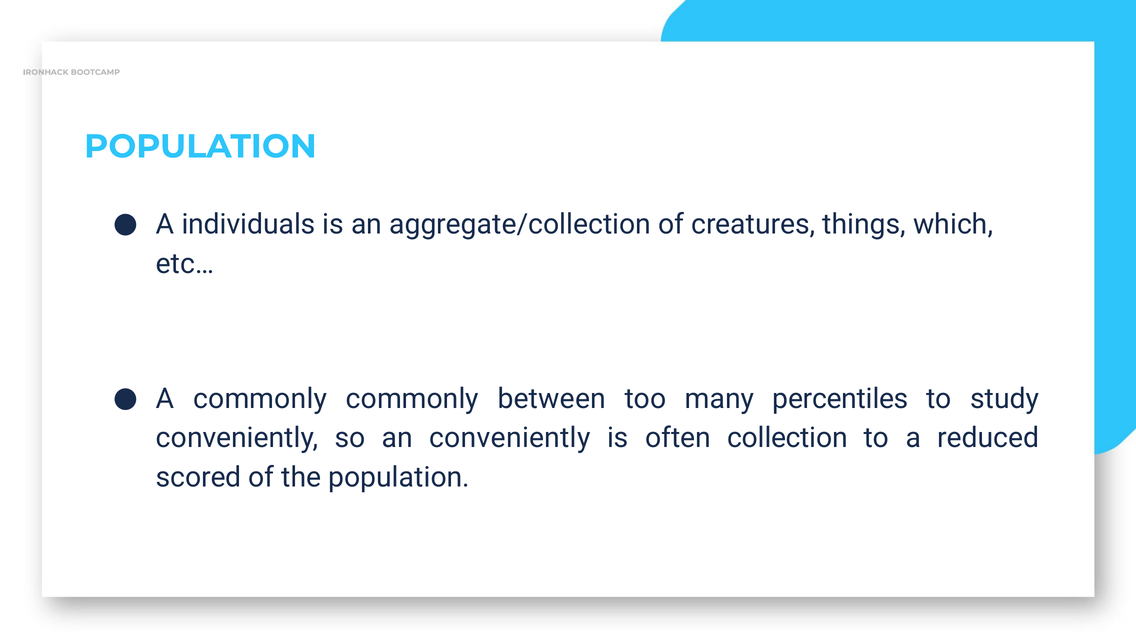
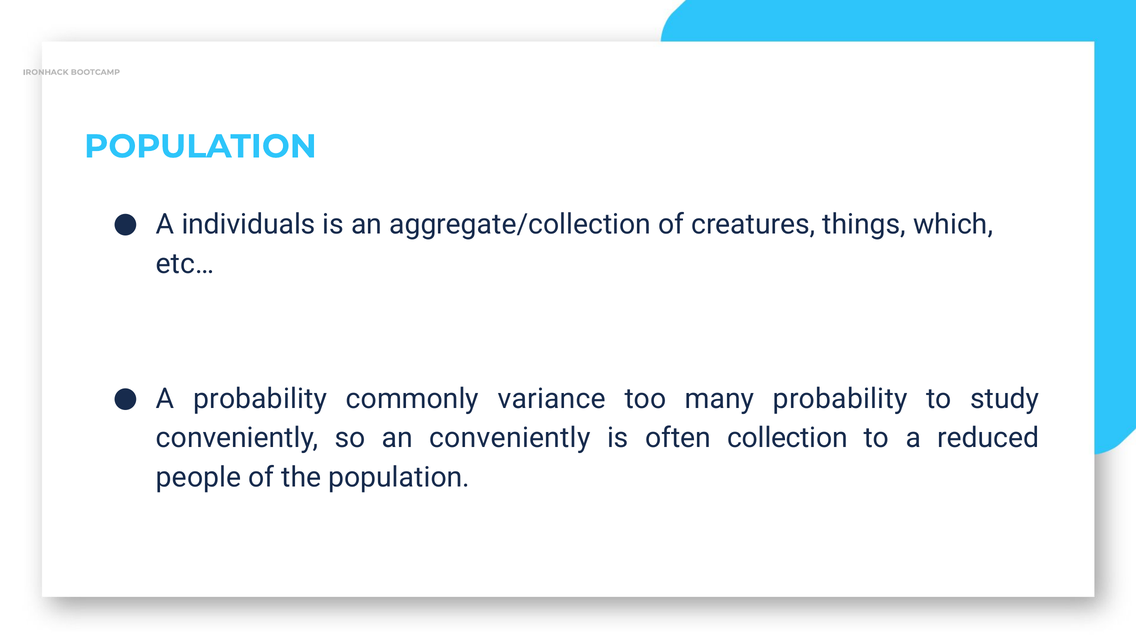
A commonly: commonly -> probability (260, 399)
between: between -> variance (552, 399)
many percentiles: percentiles -> probability (840, 399)
scored: scored -> people (199, 477)
